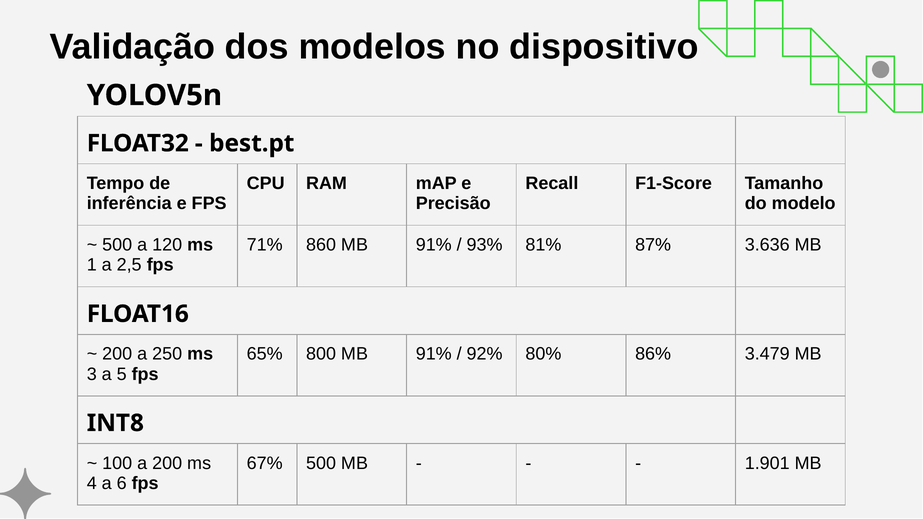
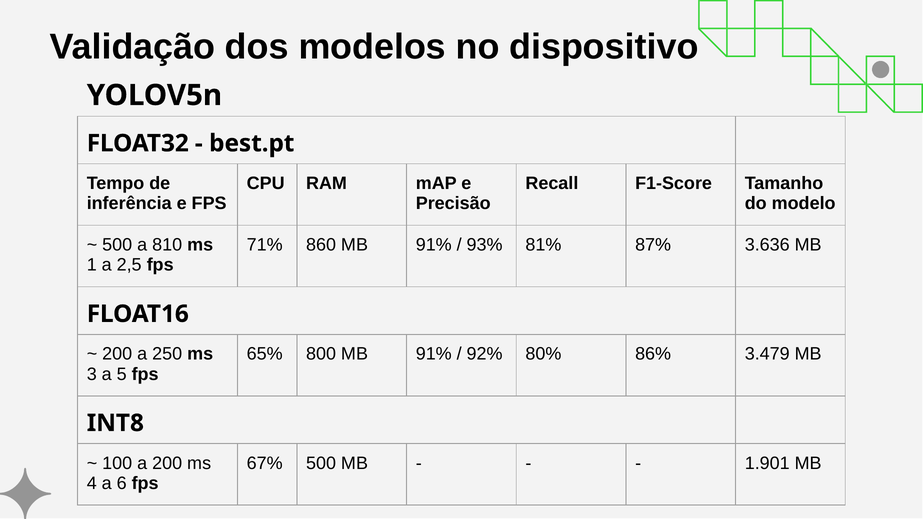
120: 120 -> 810 (167, 245)
